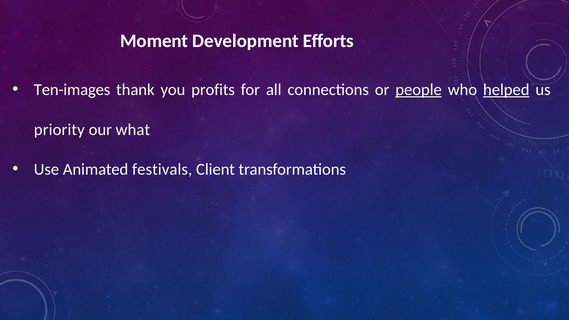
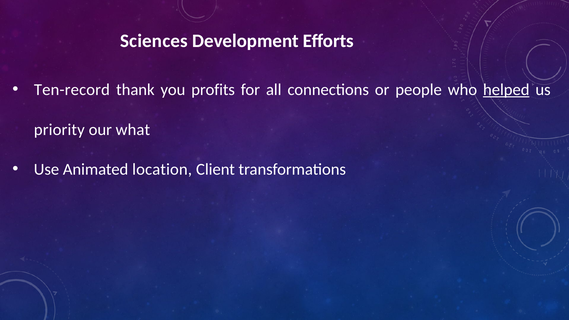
Moment: Moment -> Sciences (154, 41)
Ten-images: Ten-images -> Ten-record (72, 90)
people underline: present -> none (419, 90)
festivals: festivals -> location (162, 169)
